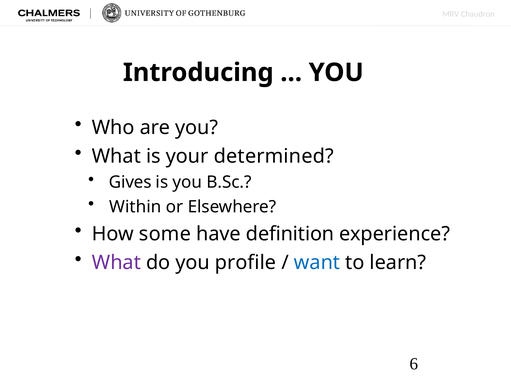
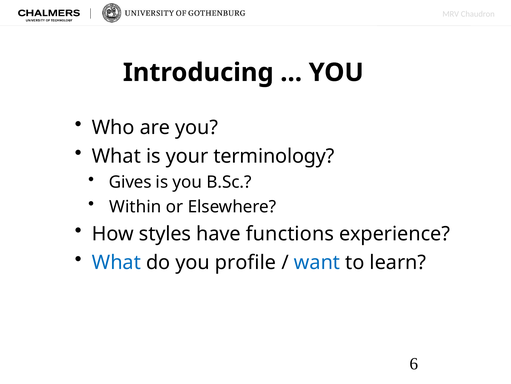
determined: determined -> terminology (274, 156)
some: some -> styles (165, 233)
definition: definition -> functions (290, 233)
What colour: purple -> blue (116, 262)
